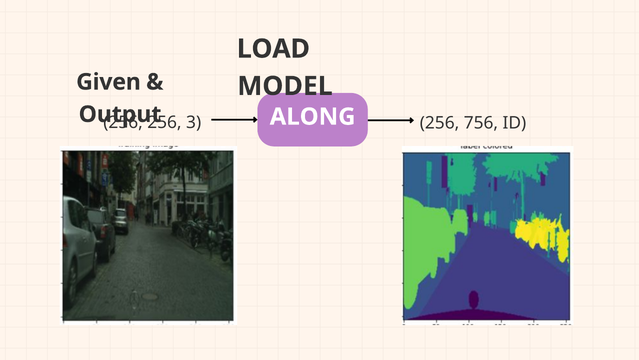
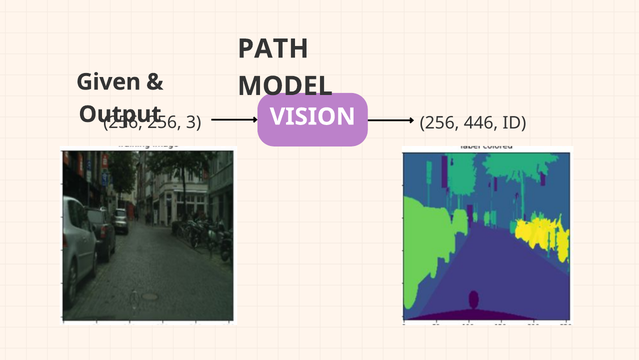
LOAD: LOAD -> PATH (273, 49)
ALONG: ALONG -> VISION (313, 117)
756: 756 -> 446 (481, 123)
